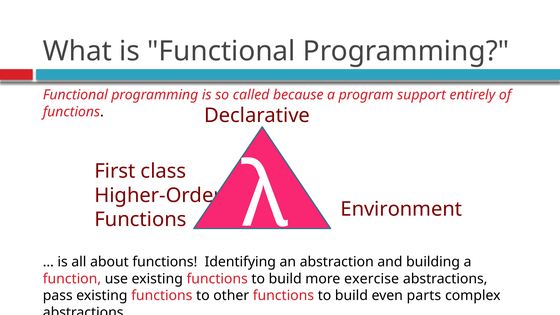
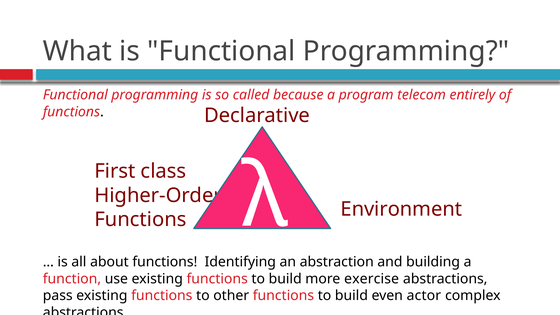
support: support -> telecom (422, 95)
parts: parts -> actor (424, 296)
